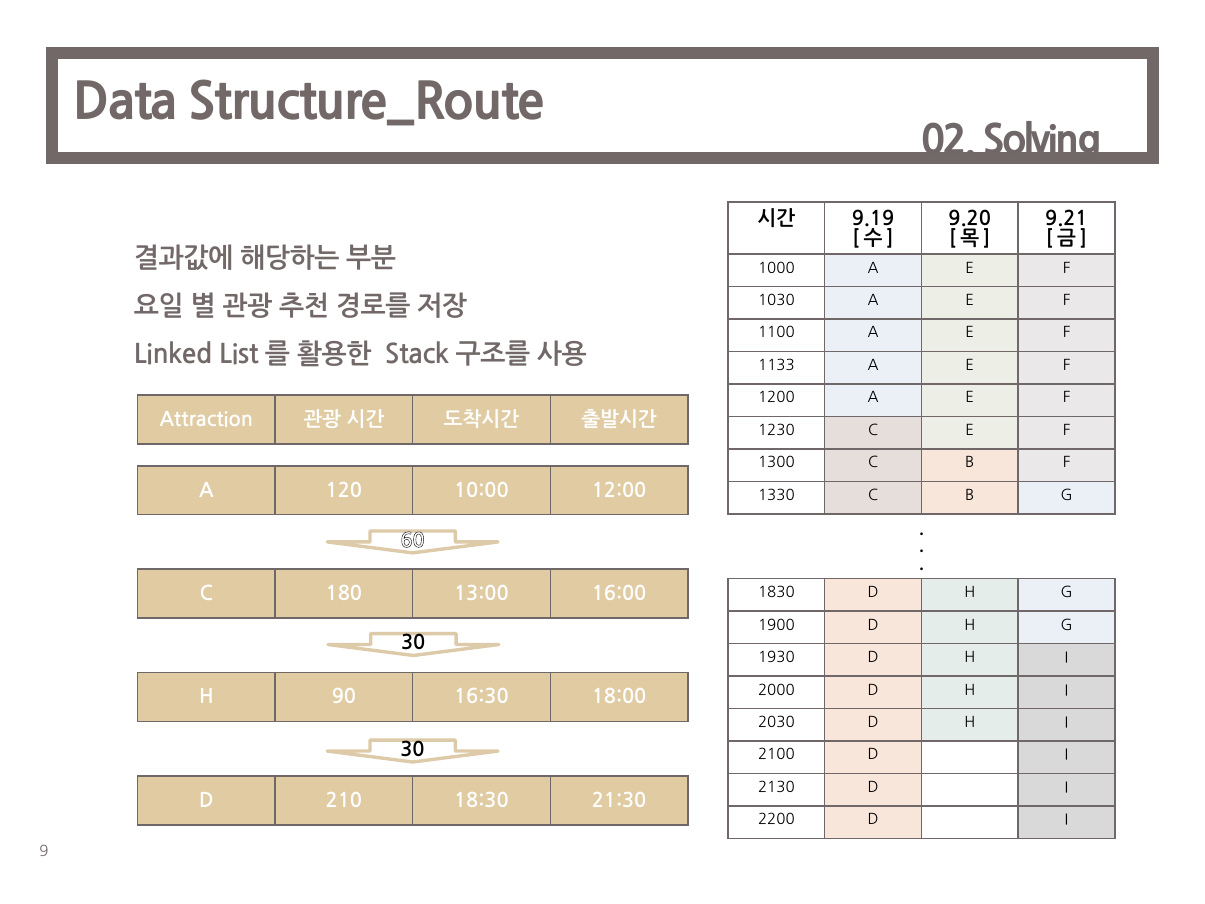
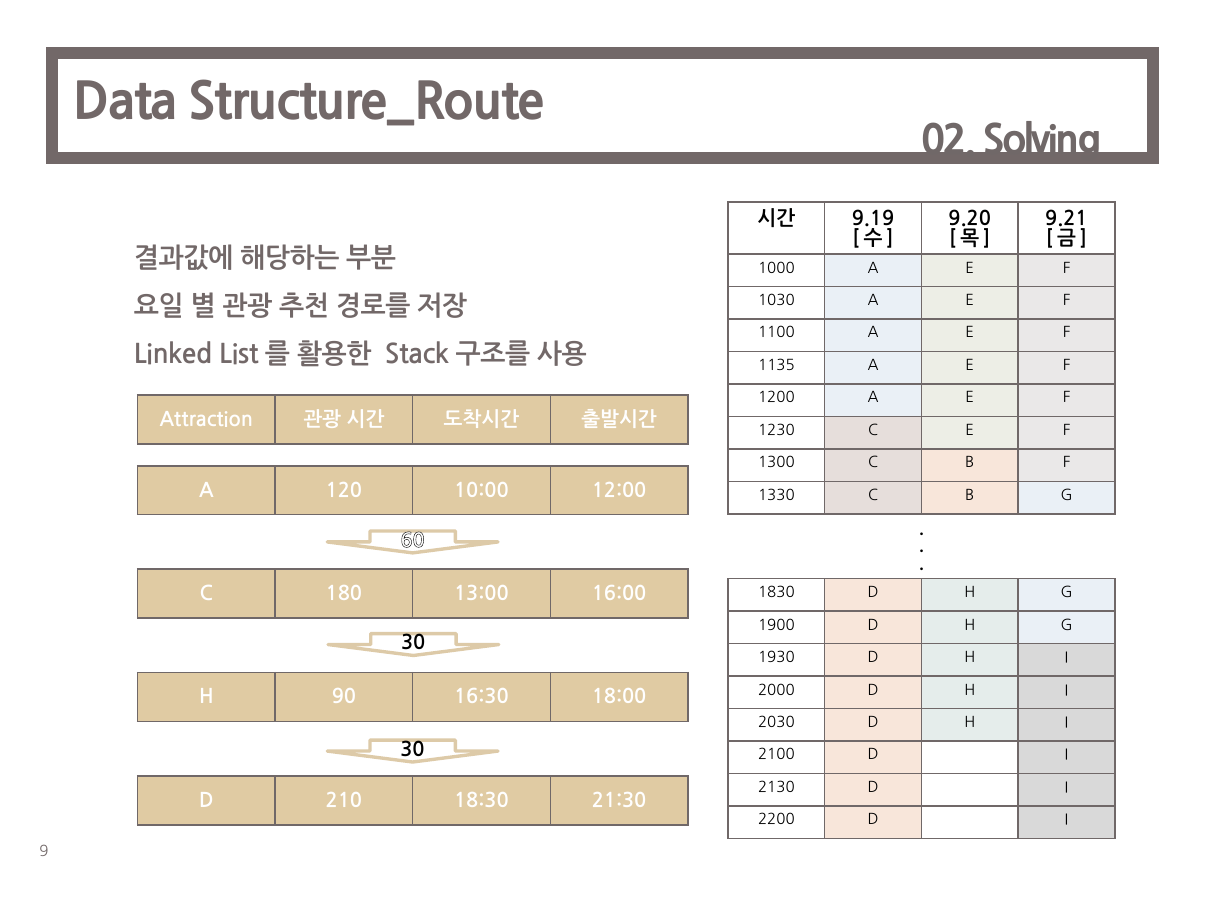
1133: 1133 -> 1135 (776, 365)
